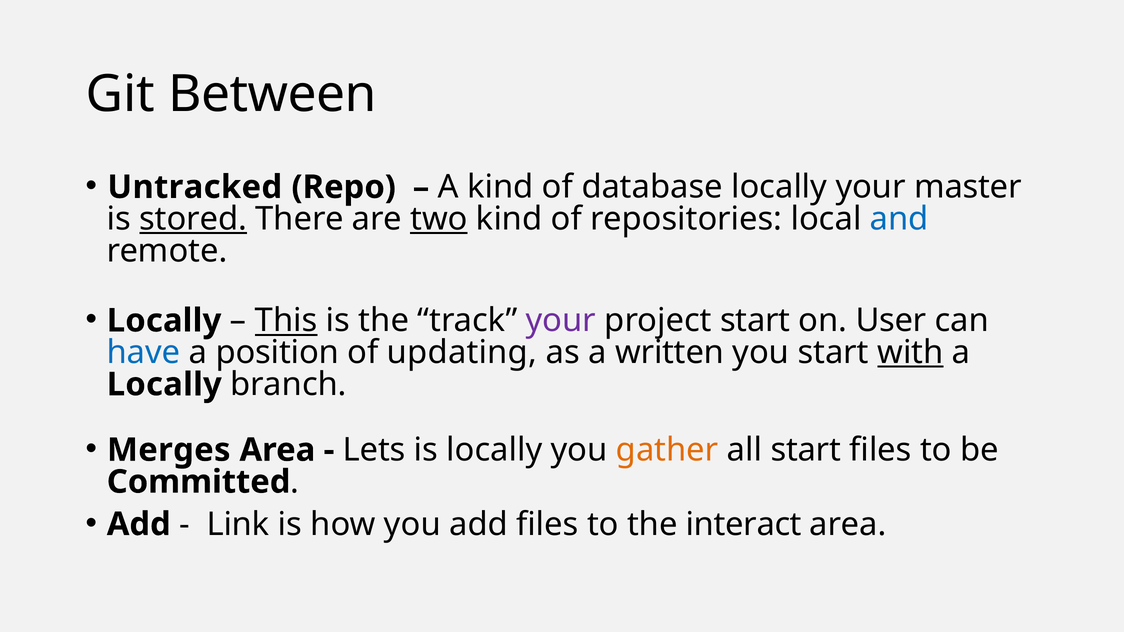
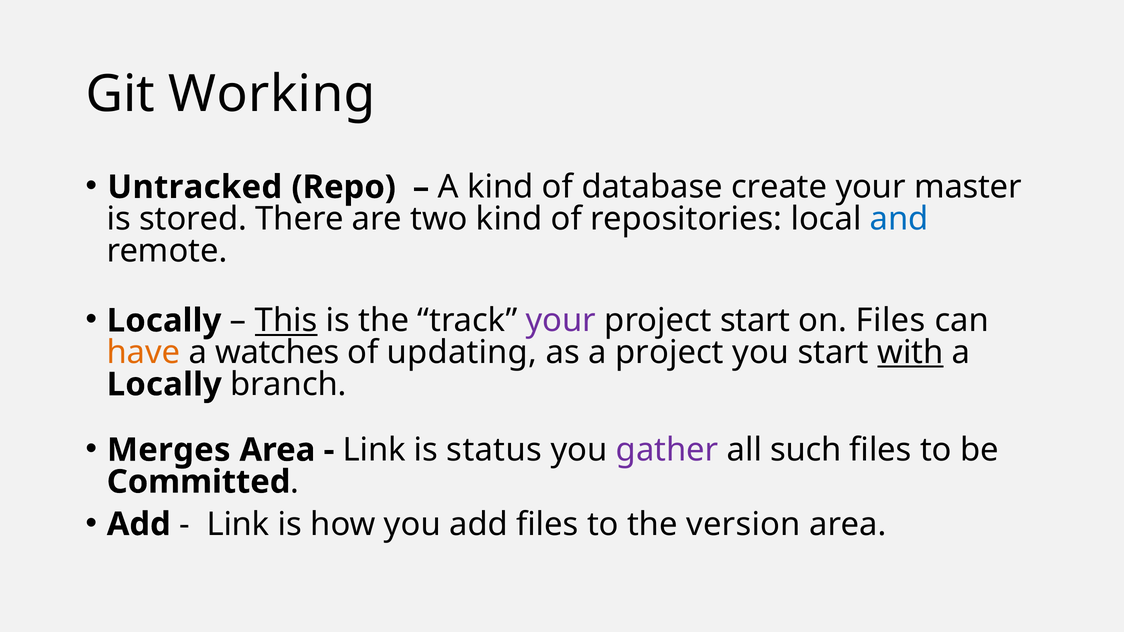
Between: Between -> Working (272, 94)
database locally: locally -> create (779, 187)
stored underline: present -> none (193, 219)
two underline: present -> none (439, 219)
on User: User -> Files (891, 321)
have colour: blue -> orange (144, 353)
position: position -> watches (277, 353)
a written: written -> project (670, 353)
Lets: Lets -> Link (374, 450)
is locally: locally -> status (494, 450)
gather colour: orange -> purple (667, 450)
all start: start -> such (806, 450)
interact: interact -> version (743, 524)
